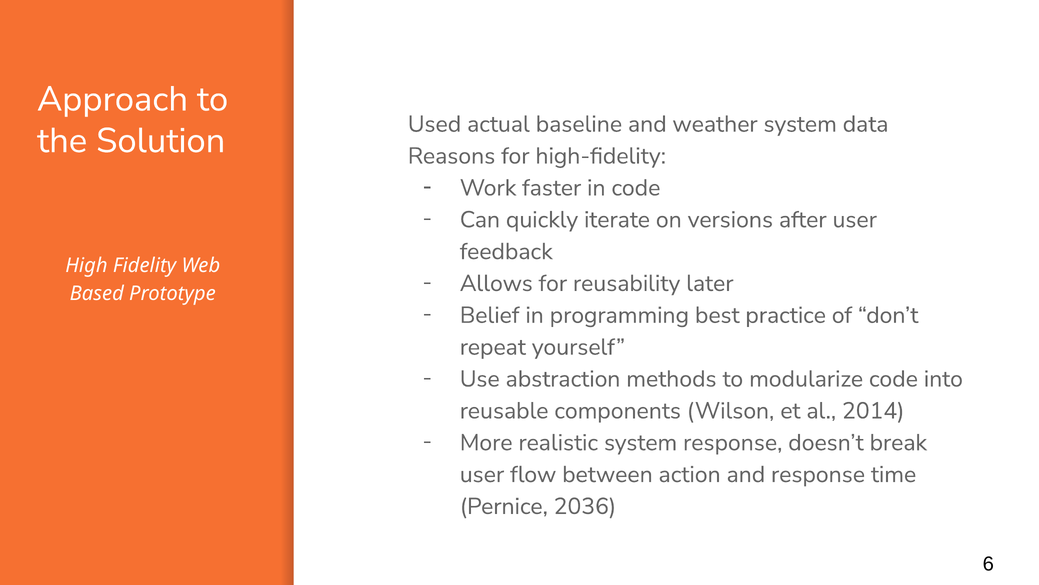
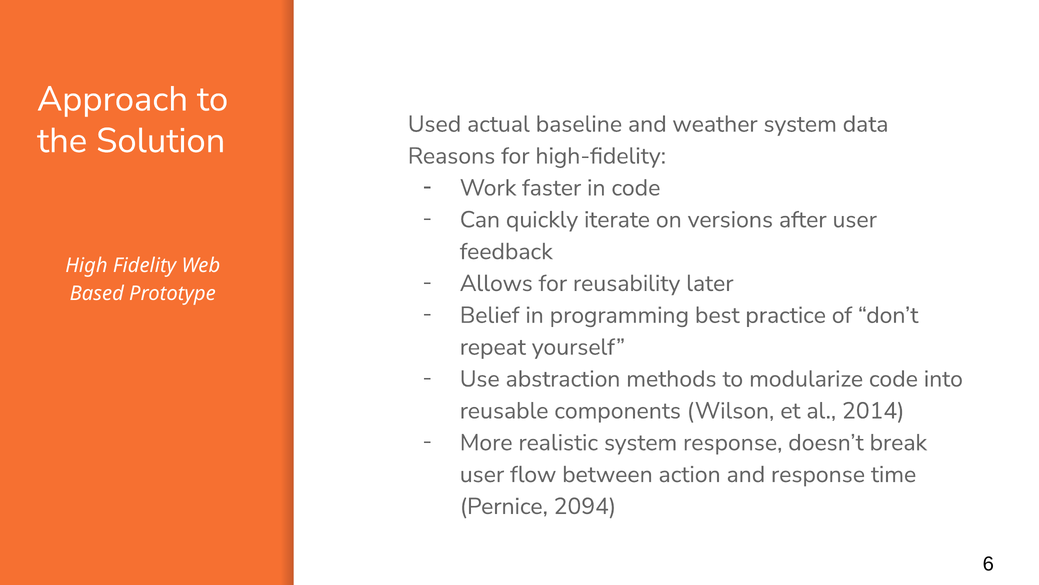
2036: 2036 -> 2094 (585, 506)
